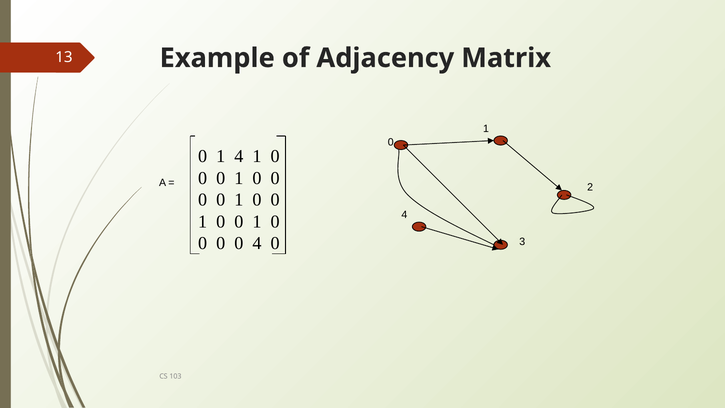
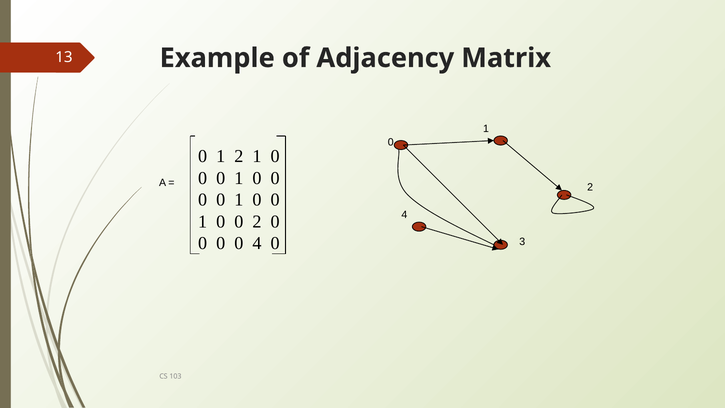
4: 4 -> 2 (239, 156)
1: 1 -> 2 (257, 221)
